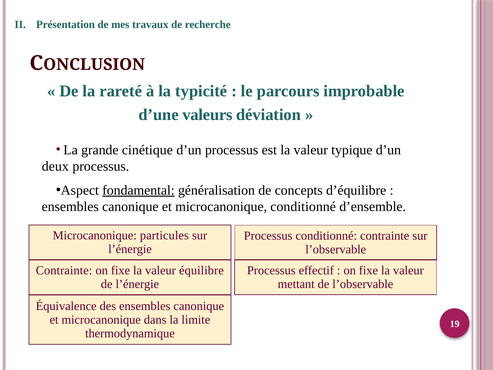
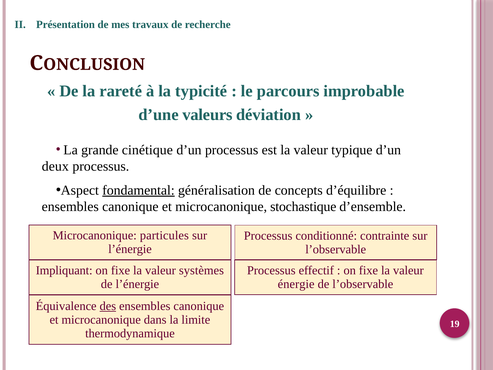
microcanonique conditionné: conditionné -> stochastique (303, 207)
Contrainte: Contrainte -> Impliquant (64, 270)
équilibre: équilibre -> systèmes (201, 270)
mettant: mettant -> énergie (296, 284)
des underline: none -> present (108, 306)
